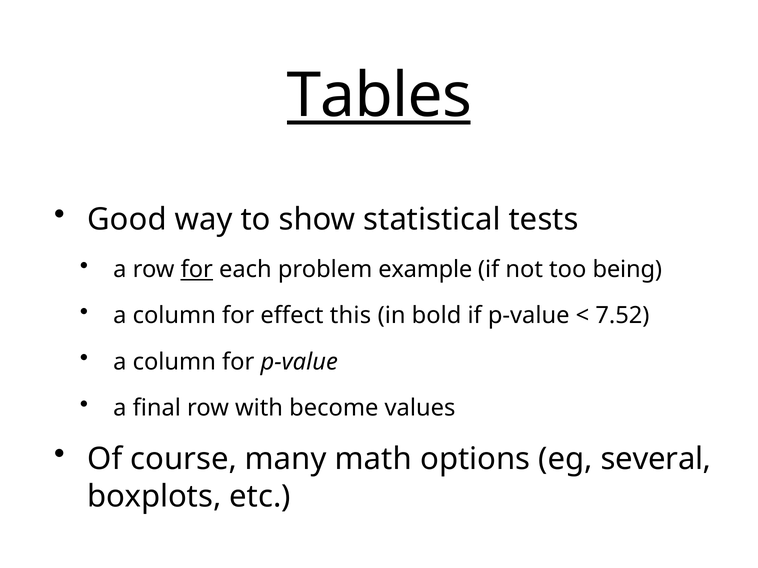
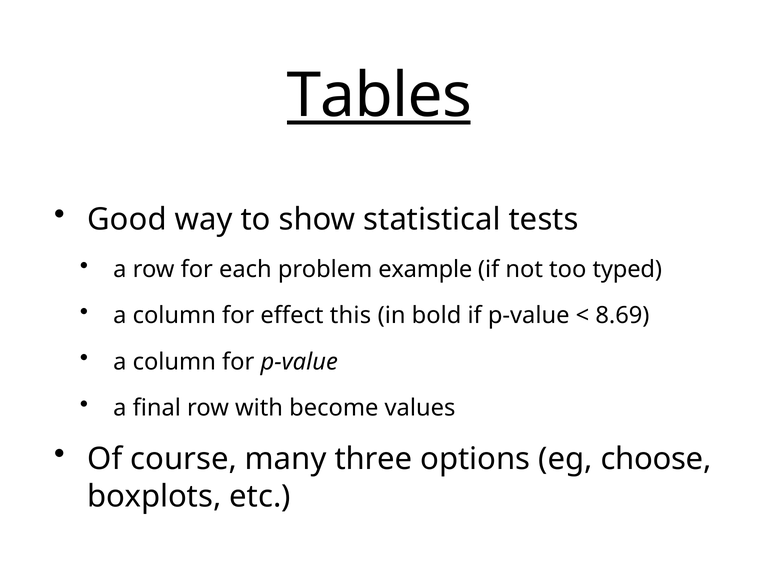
for underline: present -> none (197, 270)
being: being -> typed (627, 270)
7.52: 7.52 -> 8.69 (622, 316)
math: math -> three (373, 460)
several: several -> choose (656, 460)
